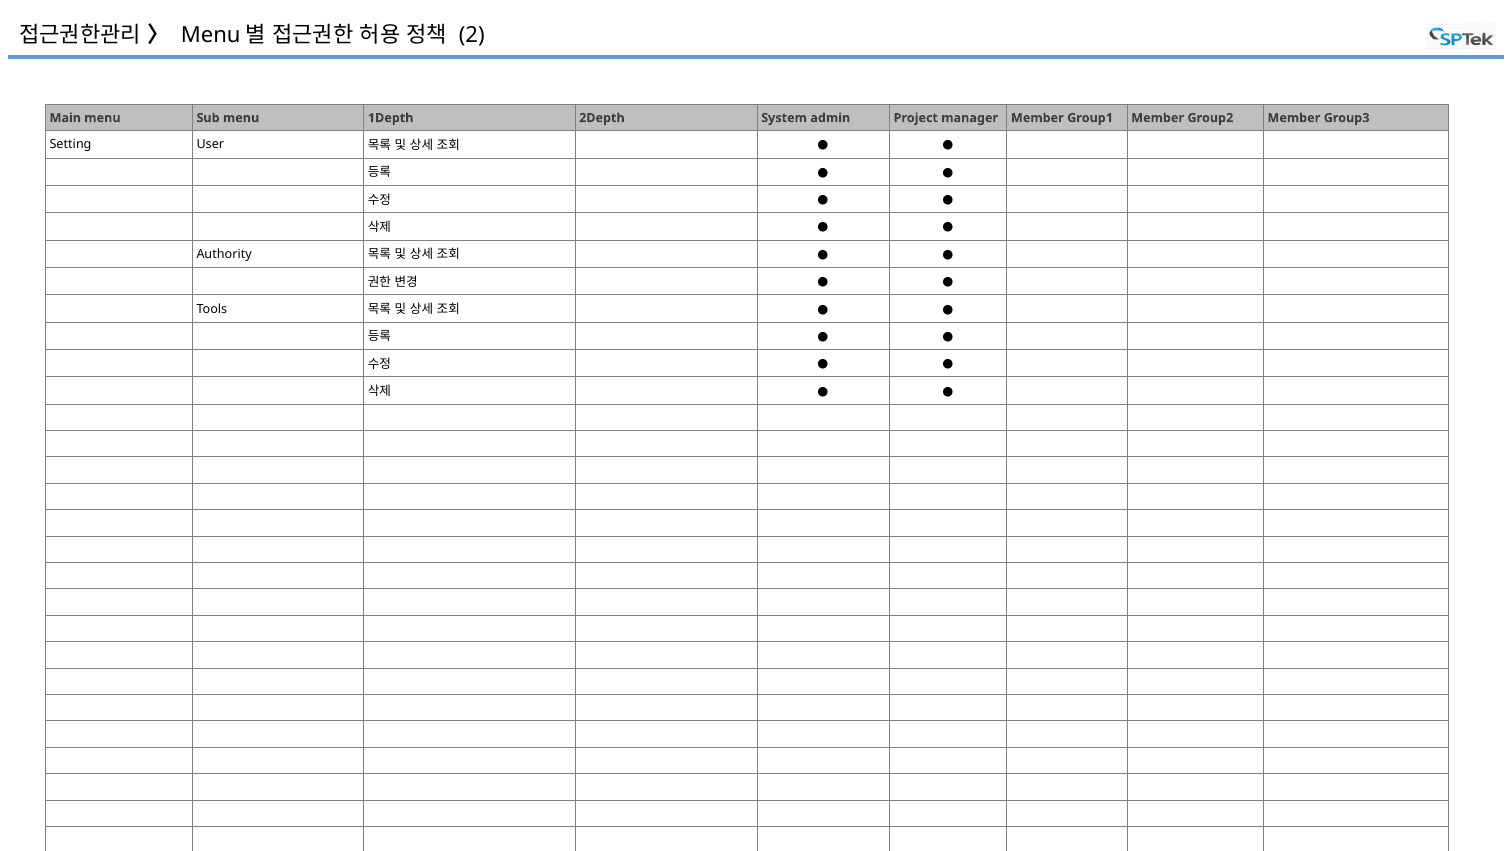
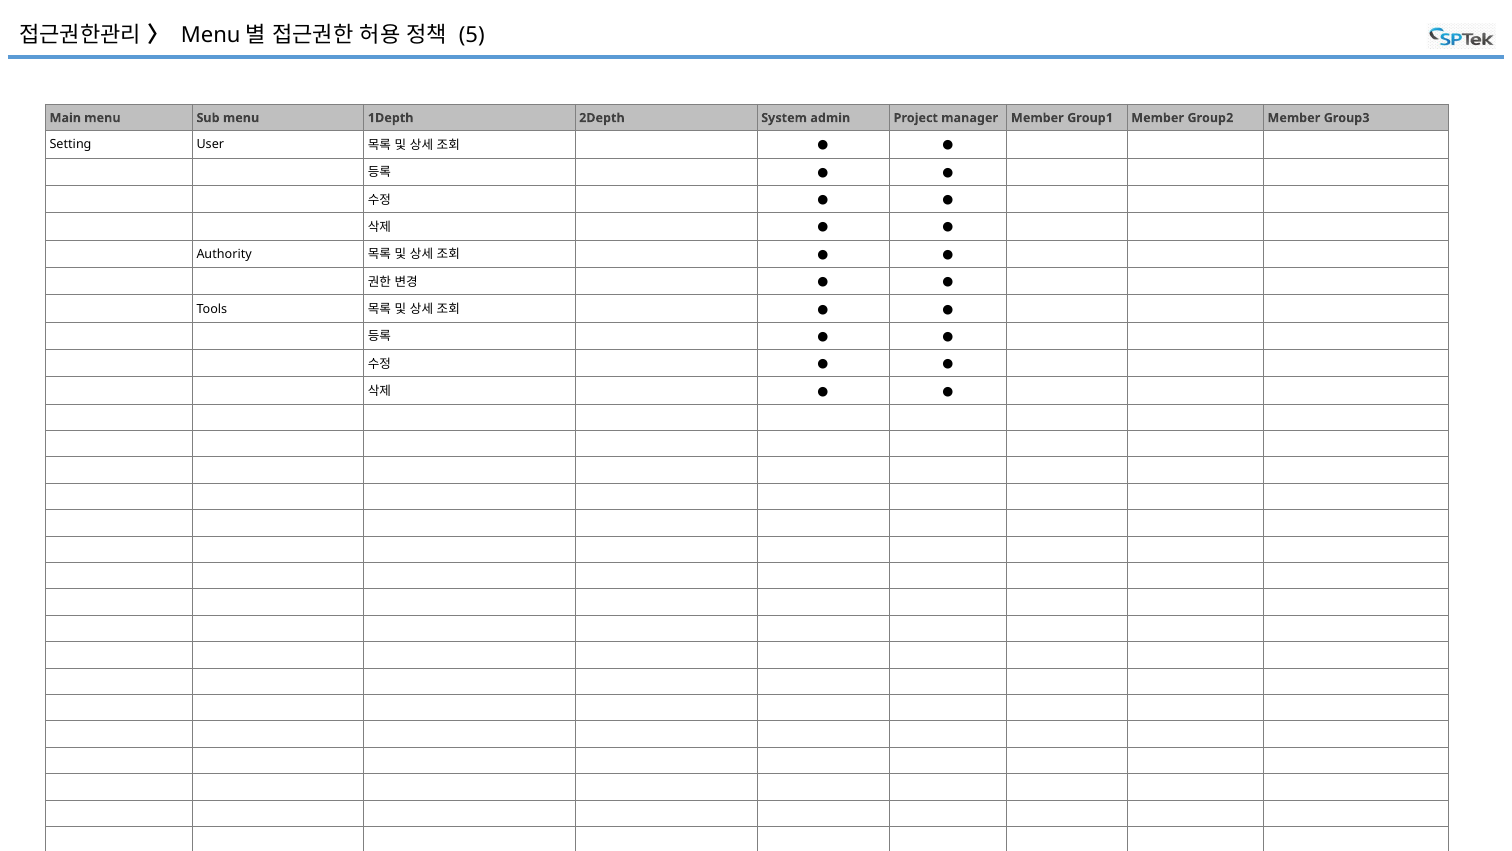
2: 2 -> 5 (472, 36)
